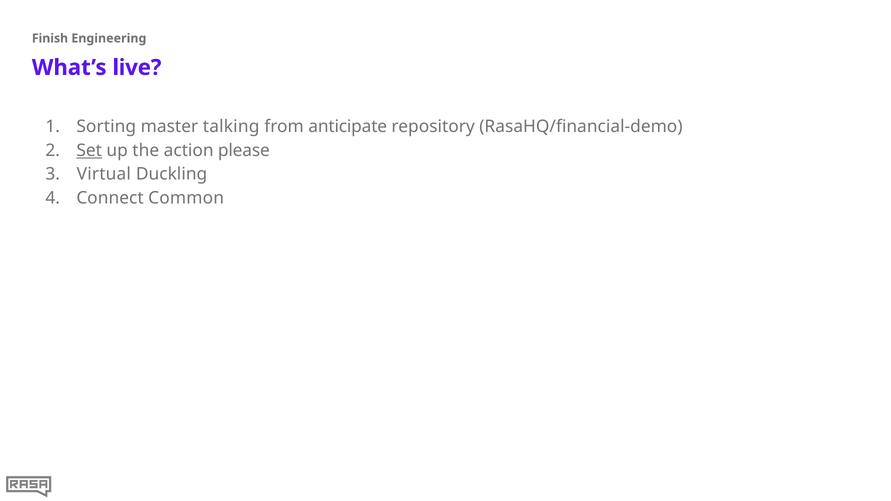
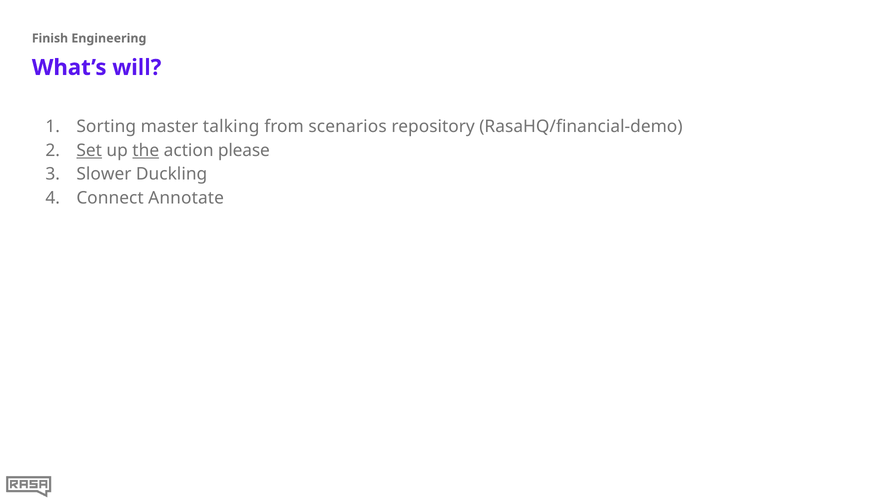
live: live -> will (137, 68)
anticipate: anticipate -> scenarios (348, 127)
the underline: none -> present (146, 150)
Virtual: Virtual -> Slower (104, 174)
Common: Common -> Annotate (186, 198)
